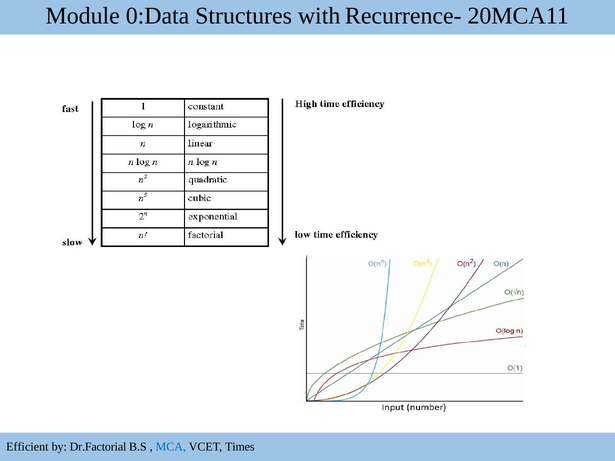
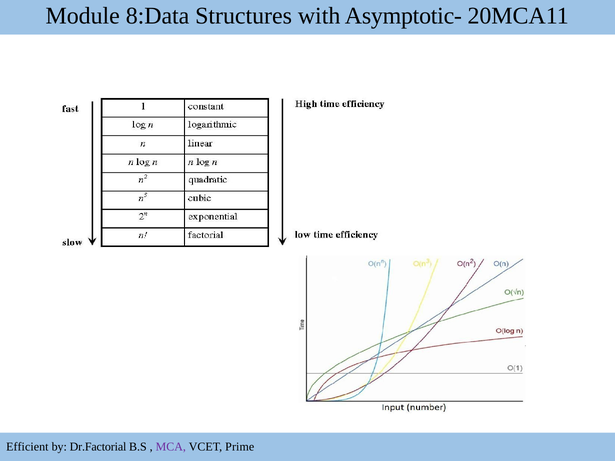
0:Data: 0:Data -> 8:Data (158, 16)
Recurrence-: Recurrence- -> Asymptotic- (403, 16)
MCA colour: blue -> purple (171, 447)
Times: Times -> Prime (240, 447)
